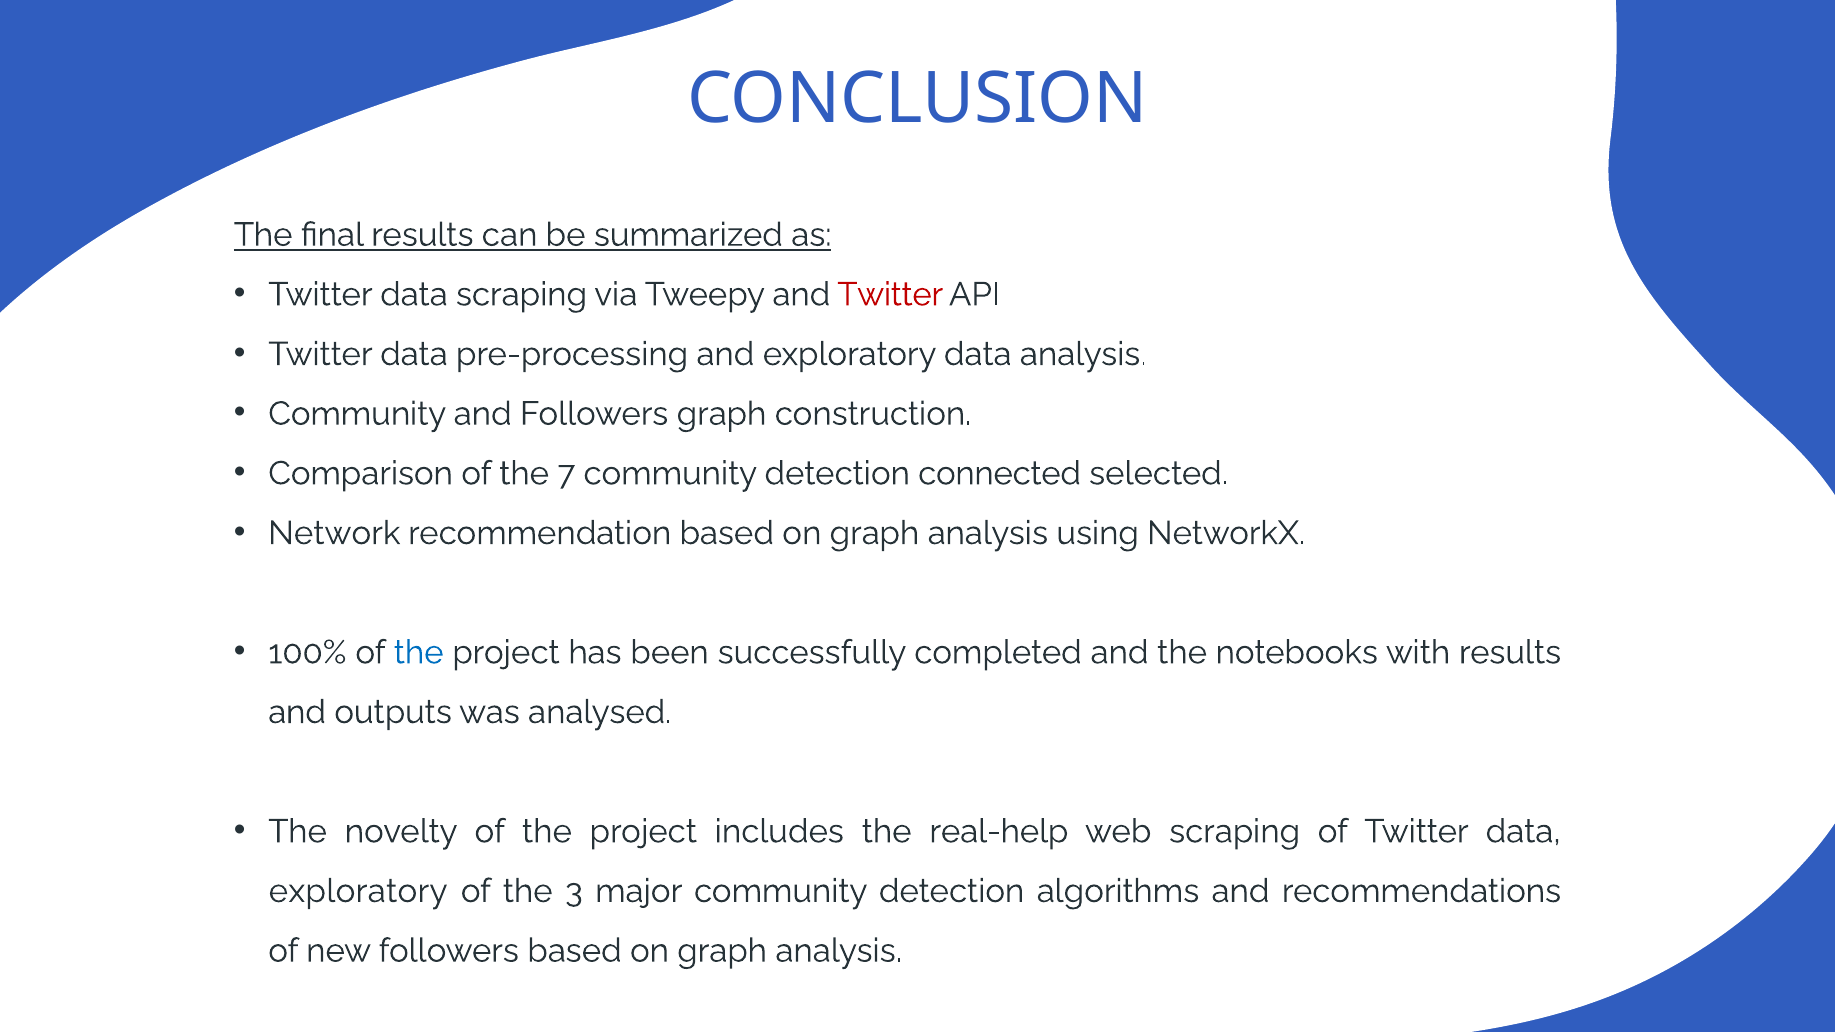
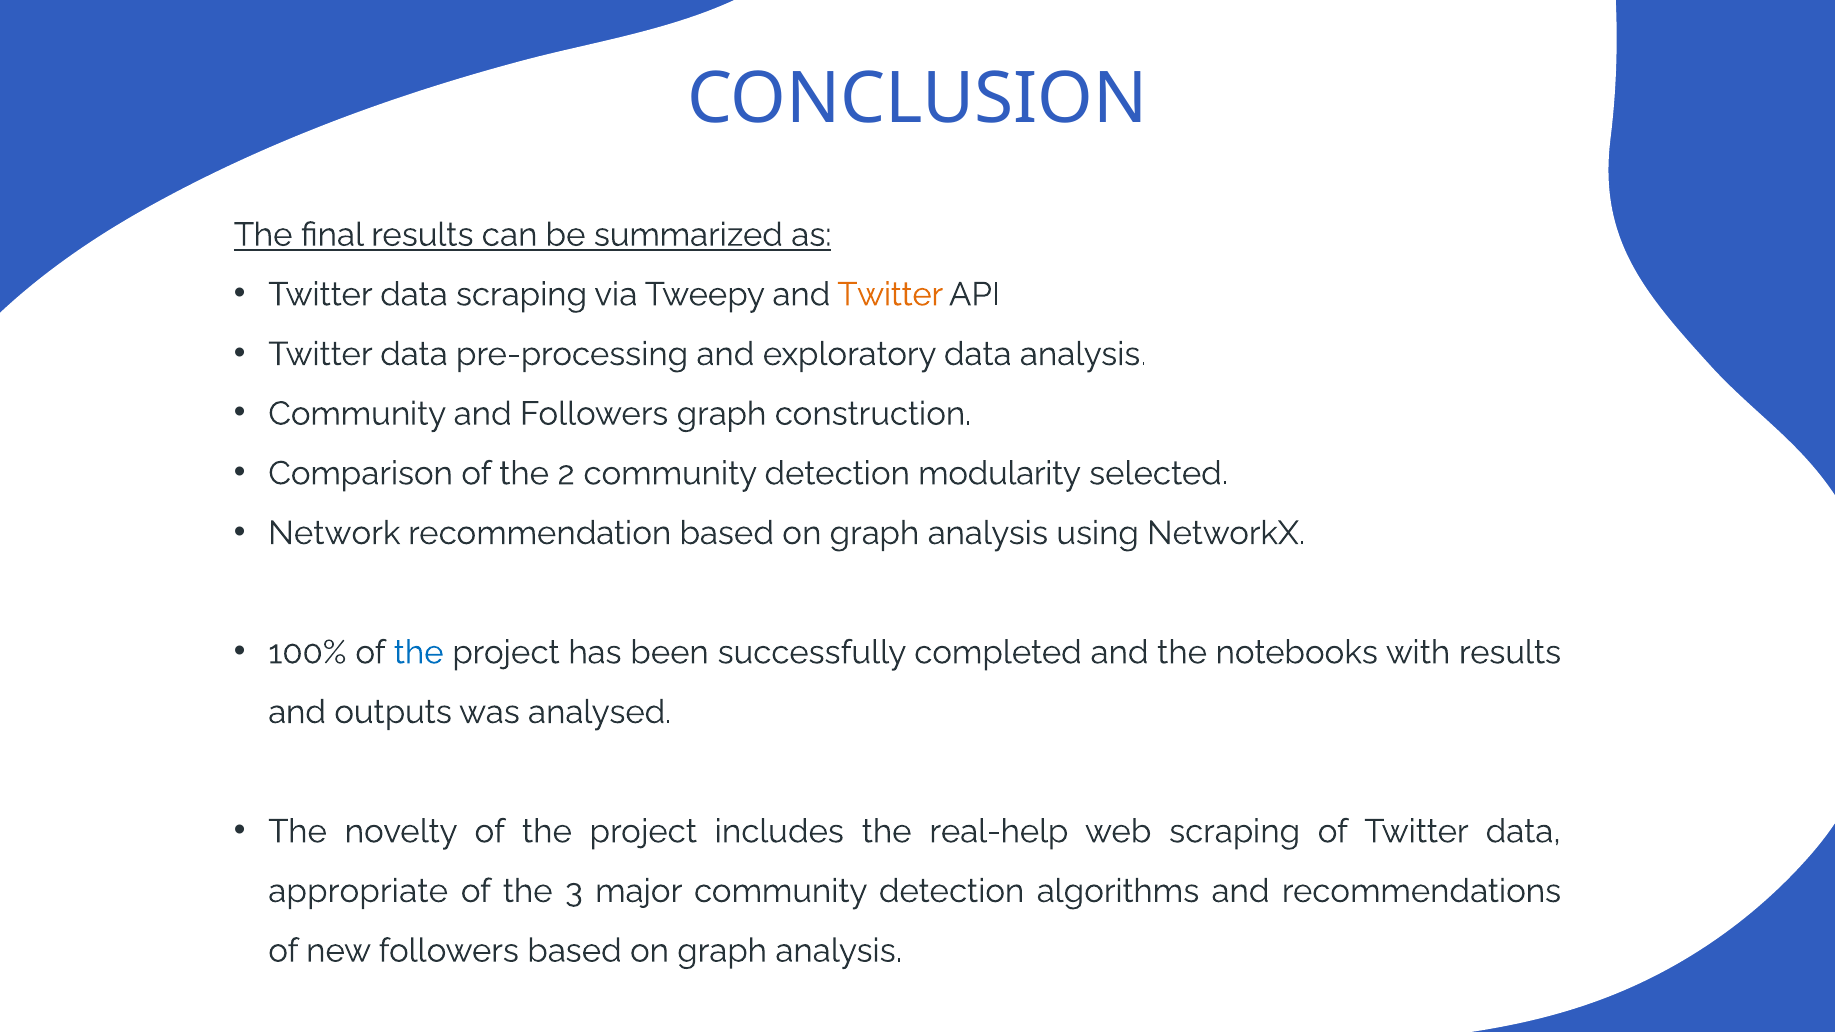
Twitter colour: red -> orange (890, 295)
7: 7 -> 2 (566, 474)
connected: connected -> modularity (1000, 474)
exploratory: exploratory -> appropriate (358, 891)
